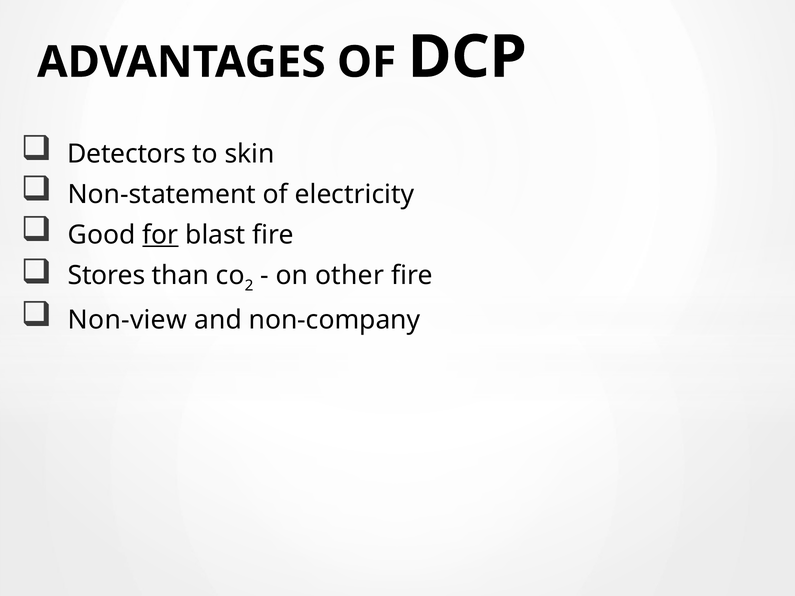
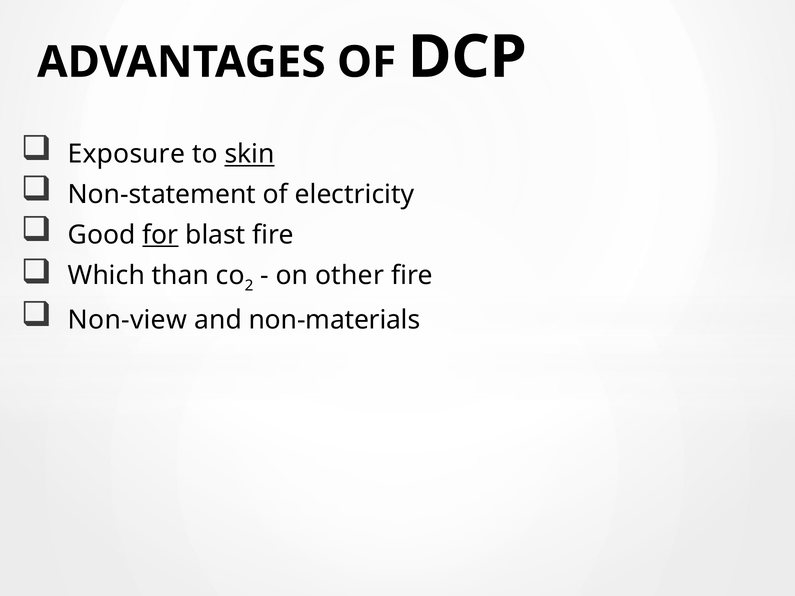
Detectors: Detectors -> Exposure (126, 154)
skin underline: none -> present (250, 154)
Stores: Stores -> Which (106, 275)
non-company: non-company -> non-materials (335, 320)
